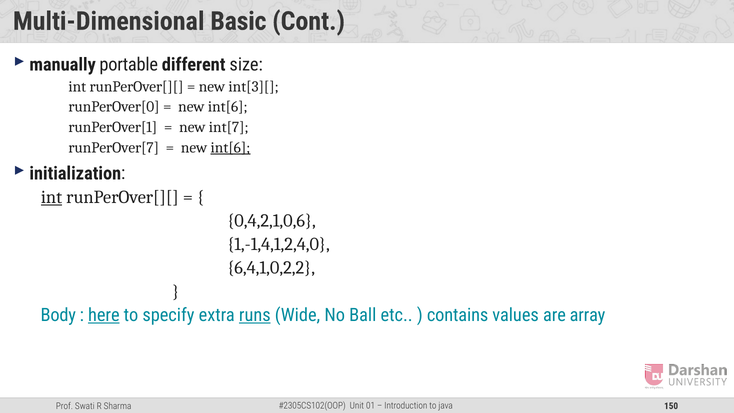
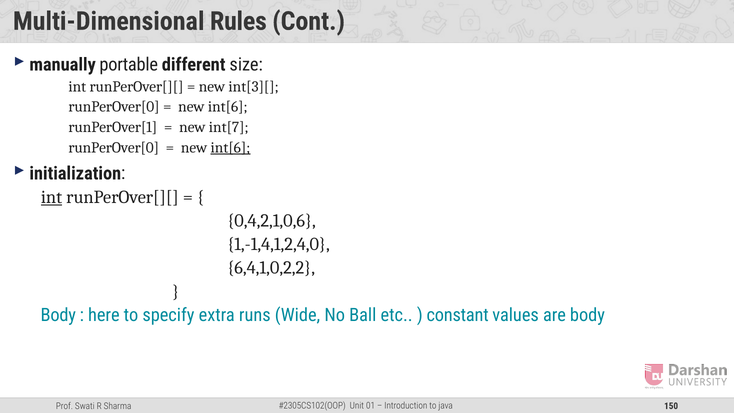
Basic: Basic -> Rules (238, 21)
runPerOver[7: runPerOver[7 -> runPerOver[0 (114, 148)
here underline: present -> none (104, 315)
runs underline: present -> none (255, 315)
contains: contains -> constant (458, 315)
are array: array -> body (587, 315)
